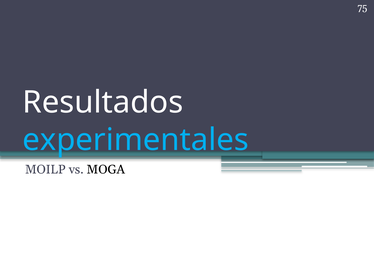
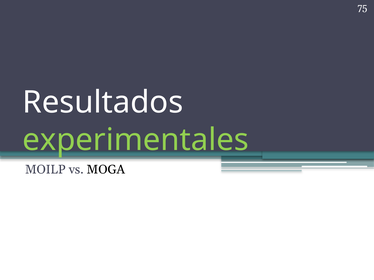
experimentales colour: light blue -> light green (136, 140)
